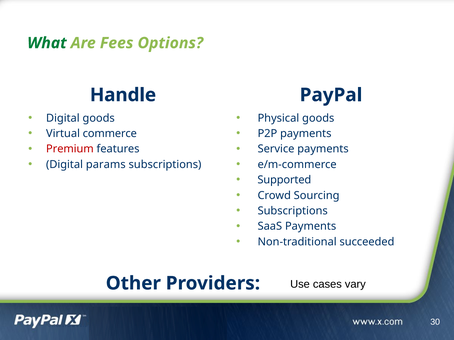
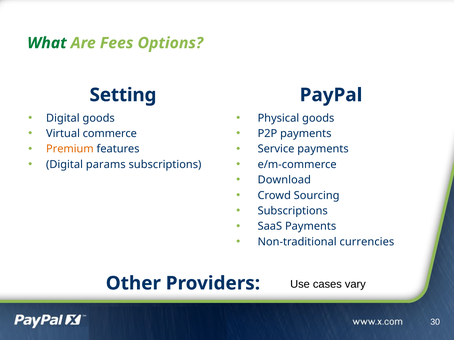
Handle: Handle -> Setting (123, 95)
Premium colour: red -> orange (70, 149)
Supported: Supported -> Download (284, 180)
succeeded: succeeded -> currencies (367, 242)
